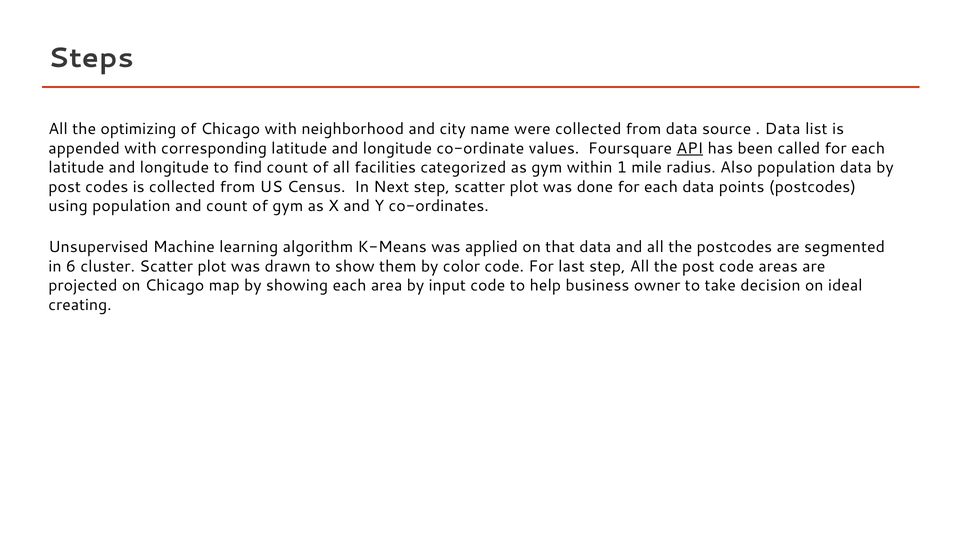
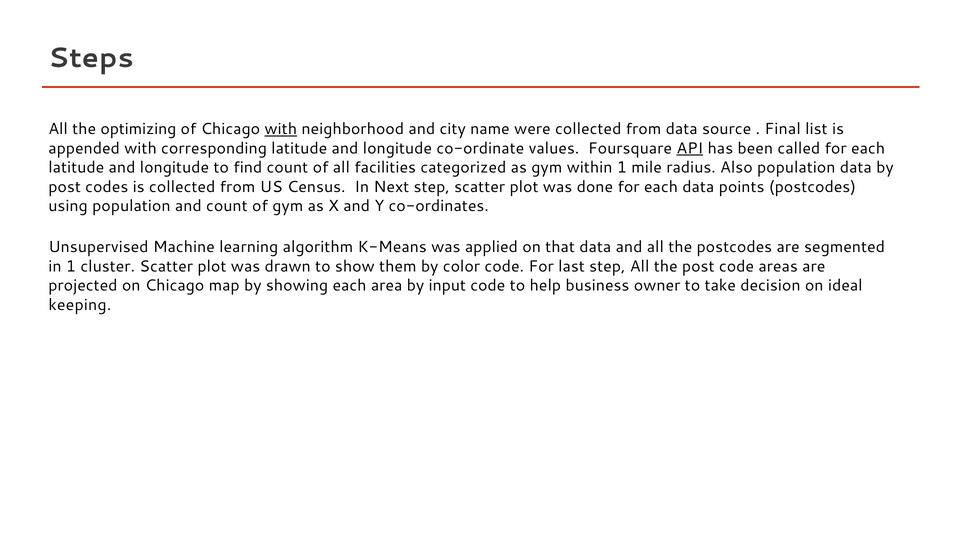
with underline: none -> present (281, 129)
Data: Data -> Final (783, 129)
in 6: 6 -> 1 (71, 266)
creating: creating -> keeping (80, 305)
